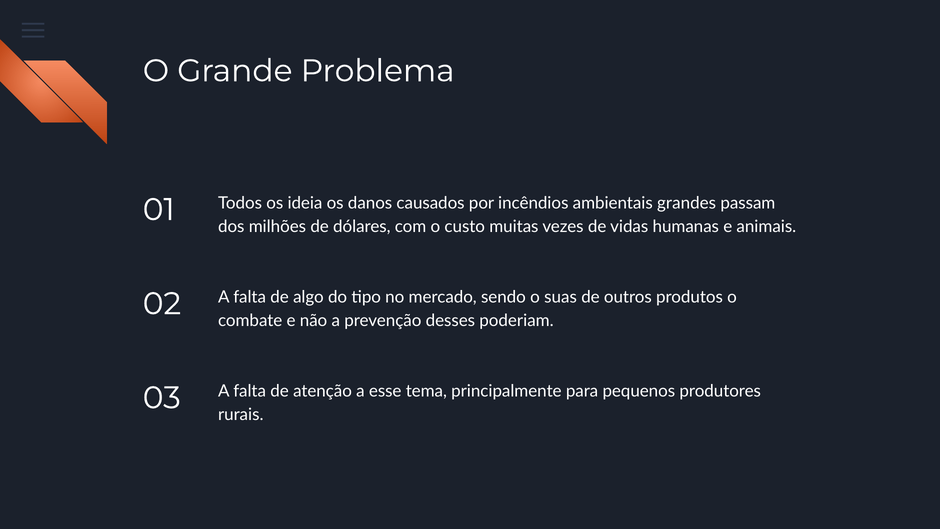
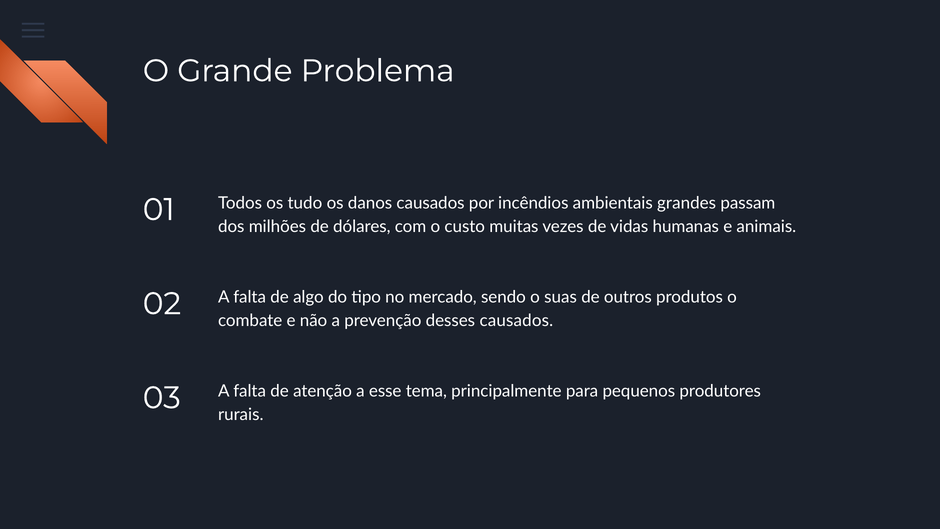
ideia: ideia -> tudo (305, 203)
desses poderiam: poderiam -> causados (516, 321)
